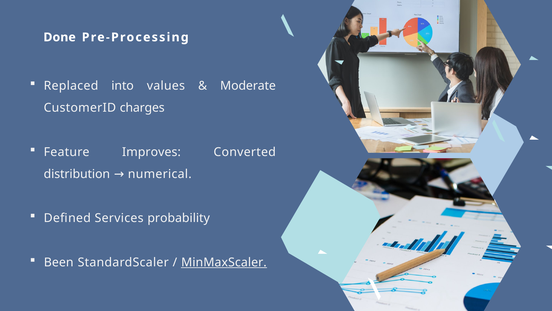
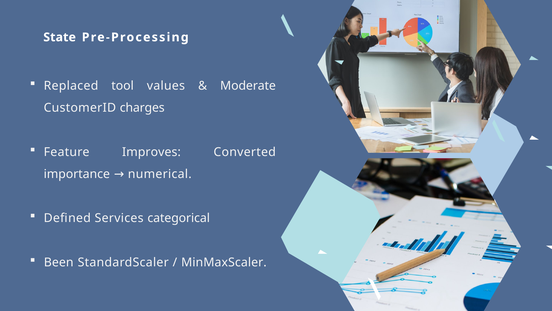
Done: Done -> State (60, 37)
into: into -> tool (123, 86)
distribution: distribution -> importance (77, 174)
probability: probability -> categorical (179, 218)
MinMaxScaler underline: present -> none (224, 262)
